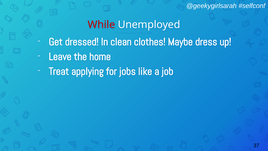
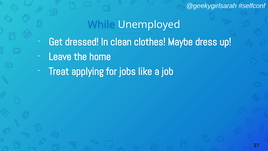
While colour: red -> blue (101, 25)
